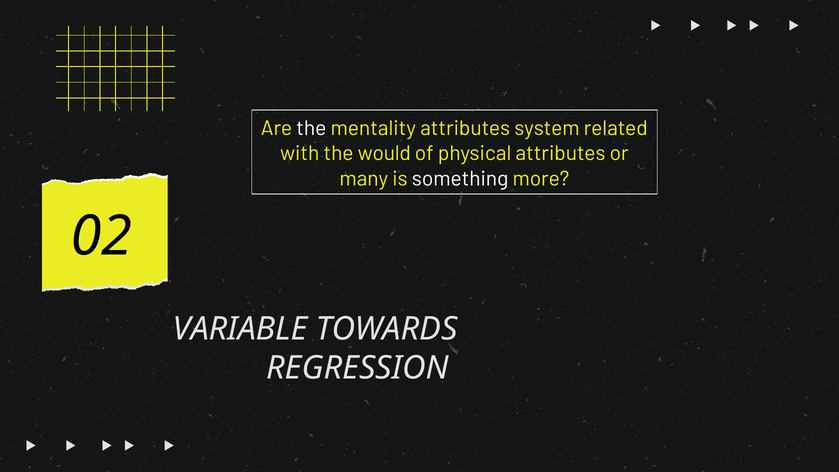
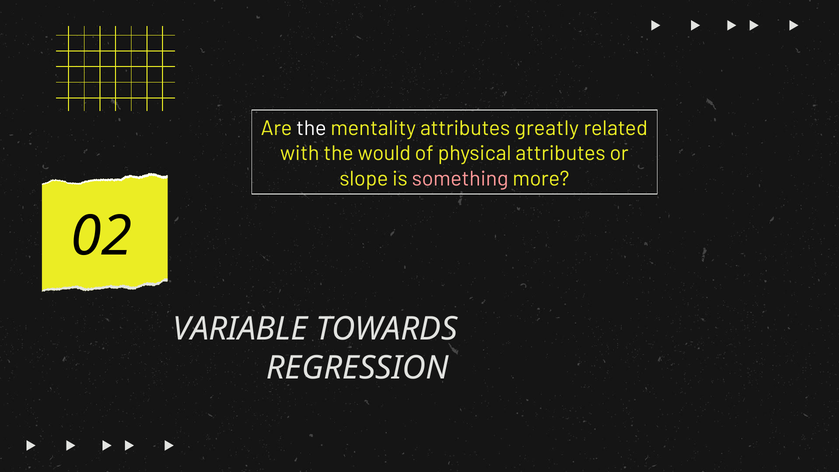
system: system -> greatly (547, 128)
many: many -> slope (364, 179)
something colour: white -> pink (460, 179)
